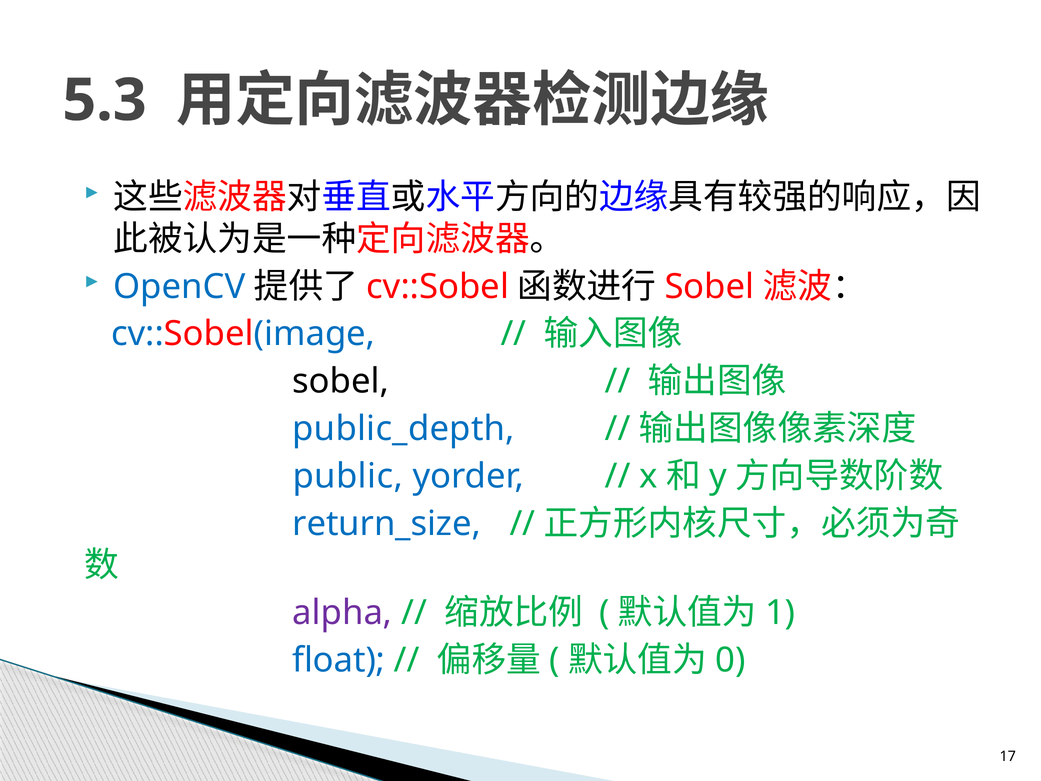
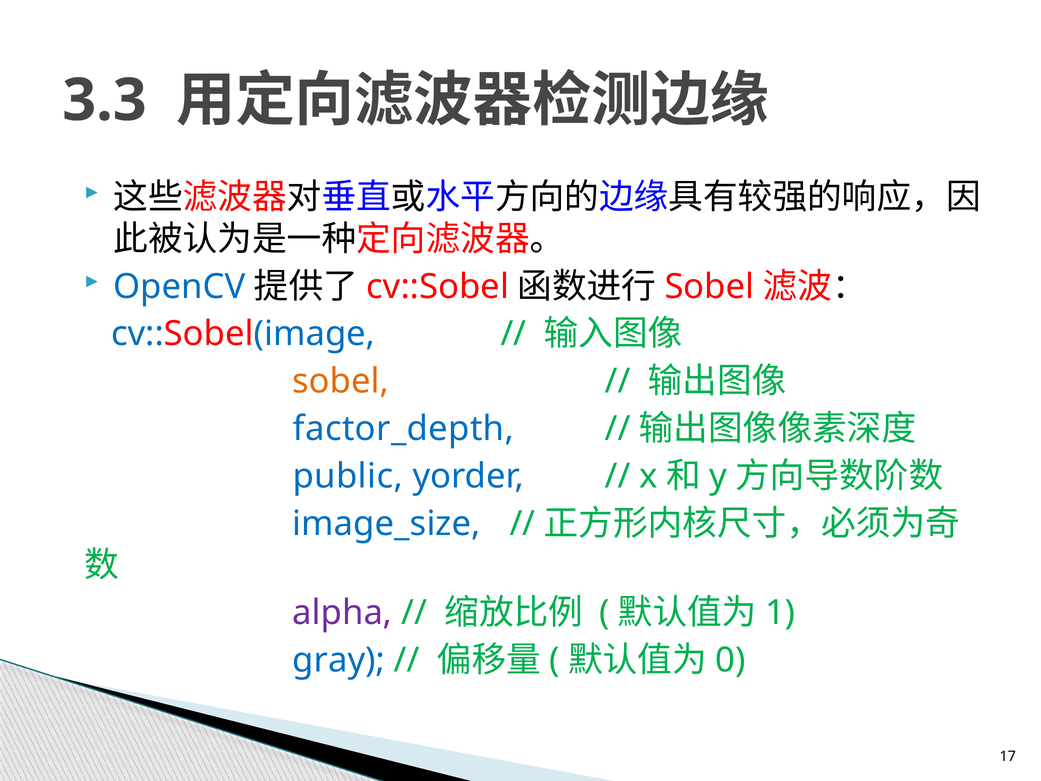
5.3: 5.3 -> 3.3 (105, 100)
sobel colour: black -> orange (341, 381)
public_depth: public_depth -> factor_depth (404, 429)
return_size: return_size -> image_size (387, 524)
float: float -> gray (339, 660)
